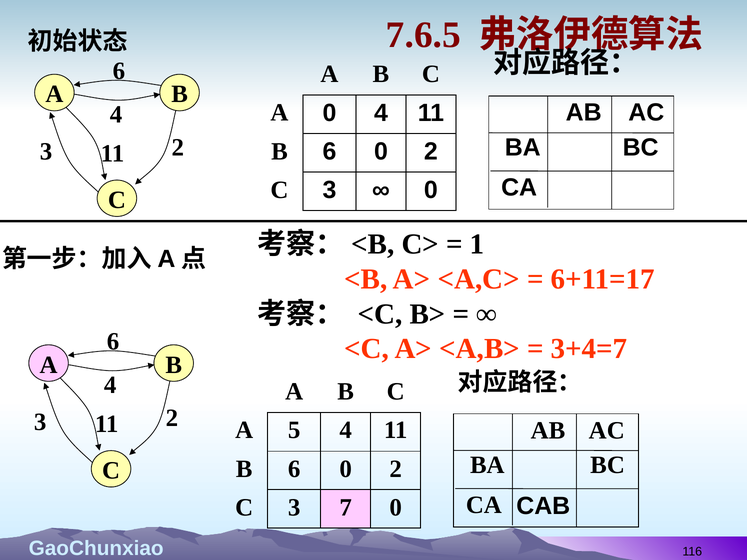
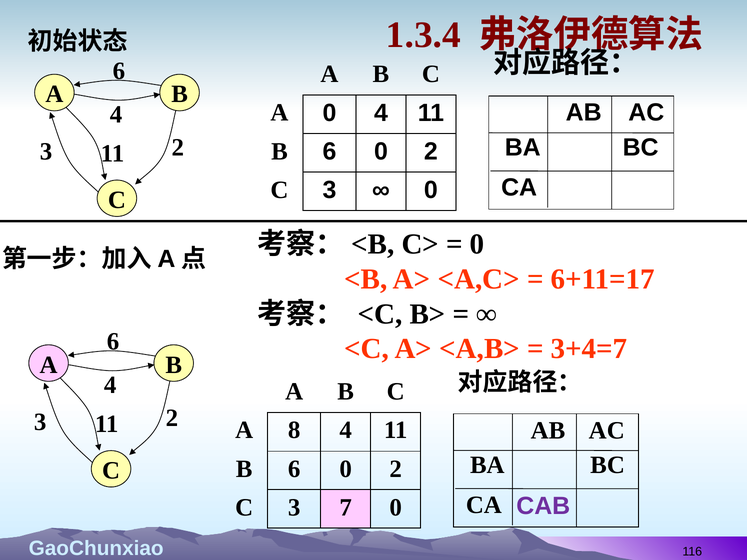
7.6.5: 7.6.5 -> 1.3.4 (423, 35)
1: 1 -> 0 (477, 244)
5: 5 -> 8 (294, 430)
CAB colour: black -> purple (543, 506)
